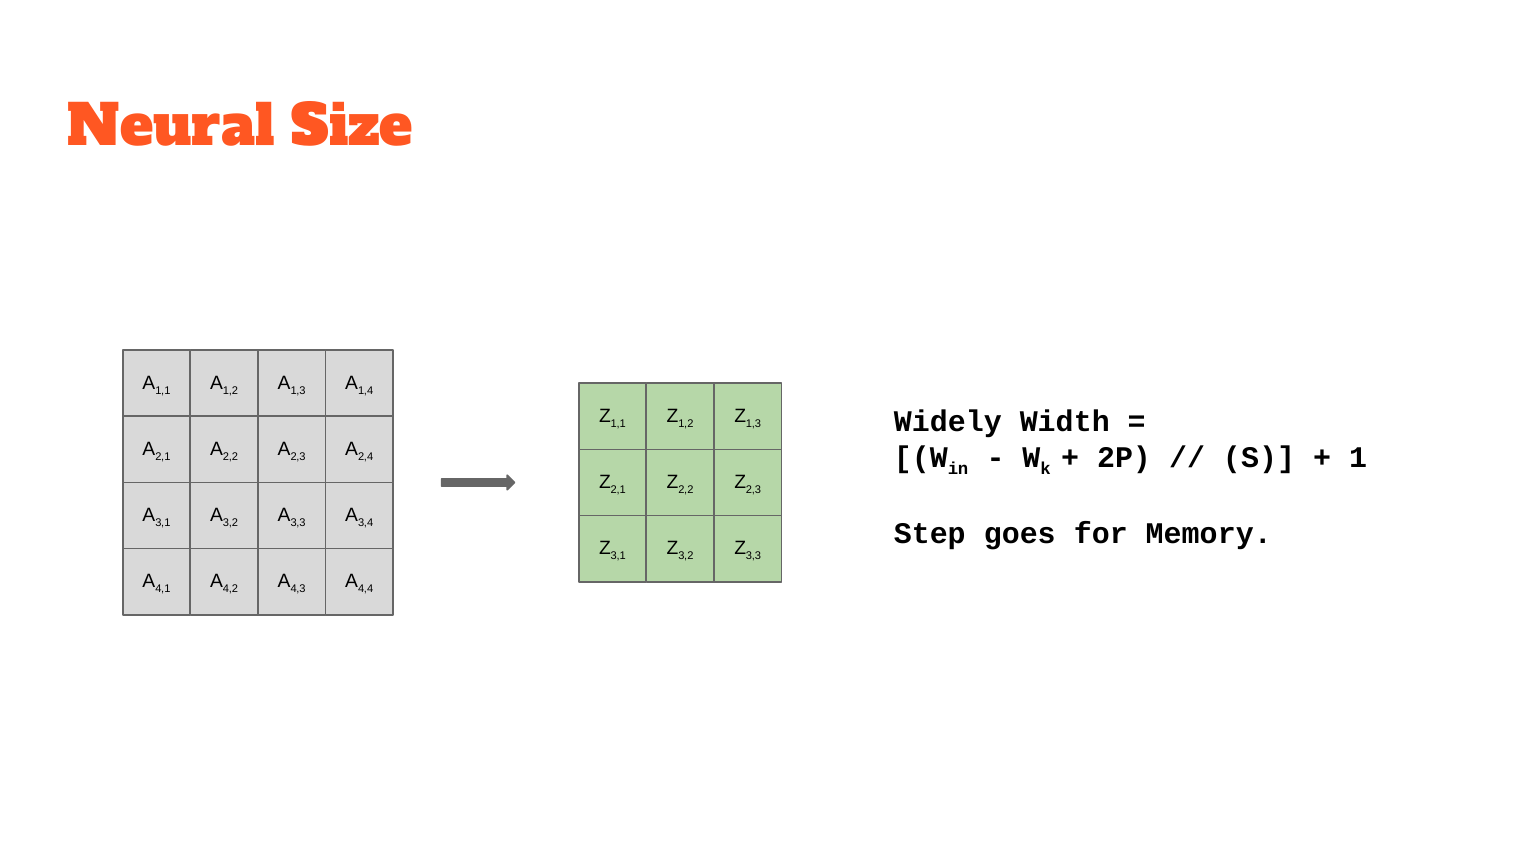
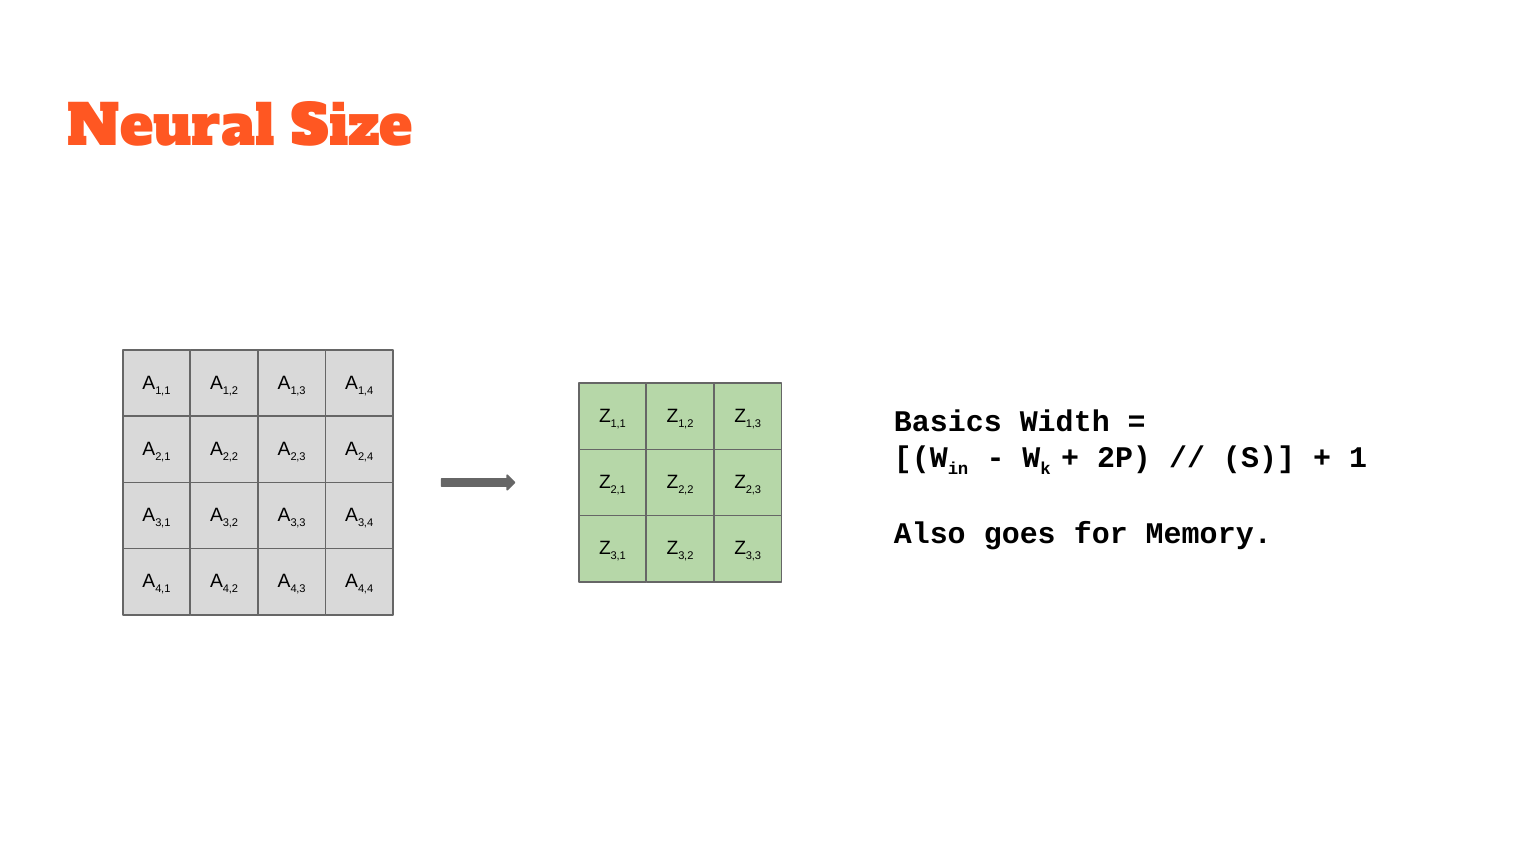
Widely: Widely -> Basics (948, 421)
Step: Step -> Also (930, 534)
